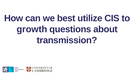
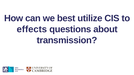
growth: growth -> effects (32, 29)
